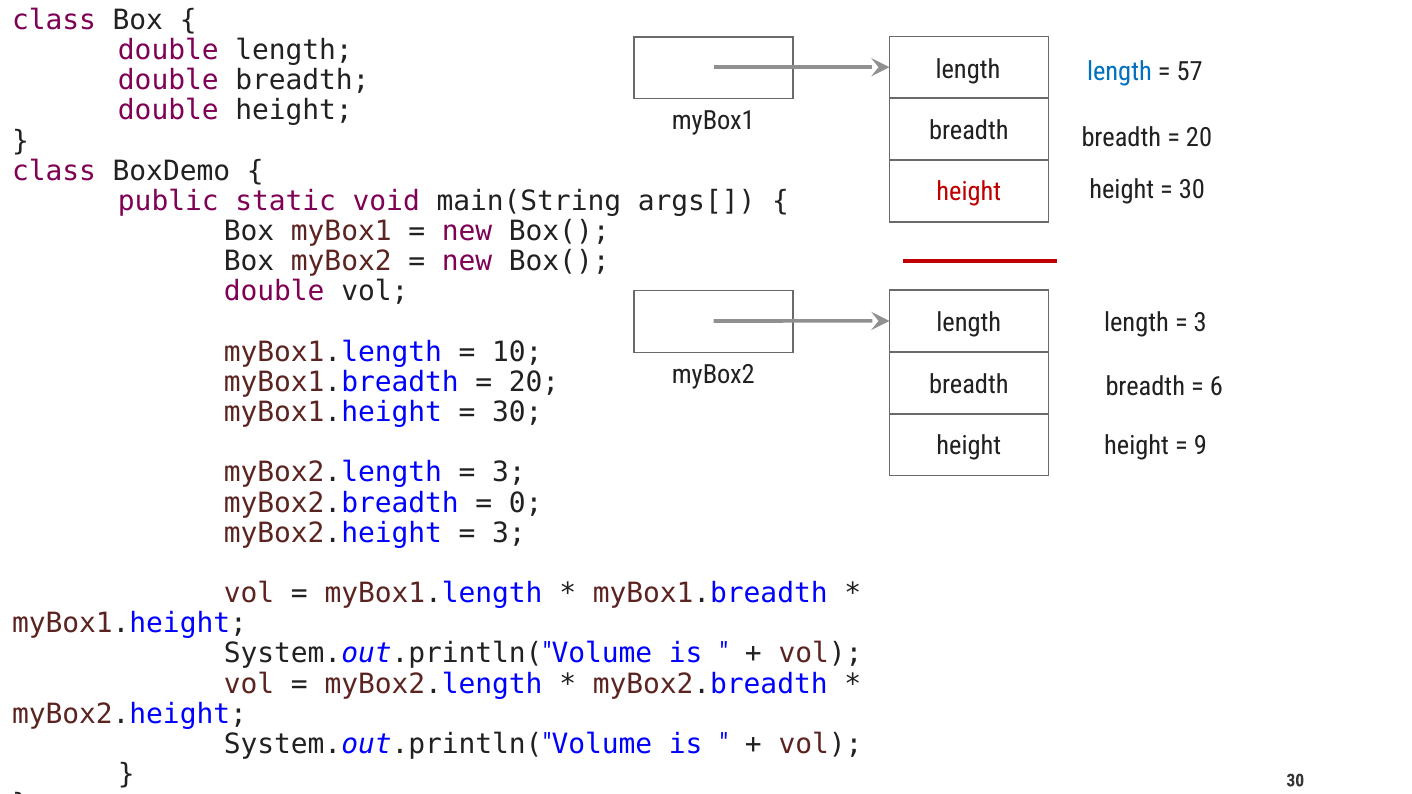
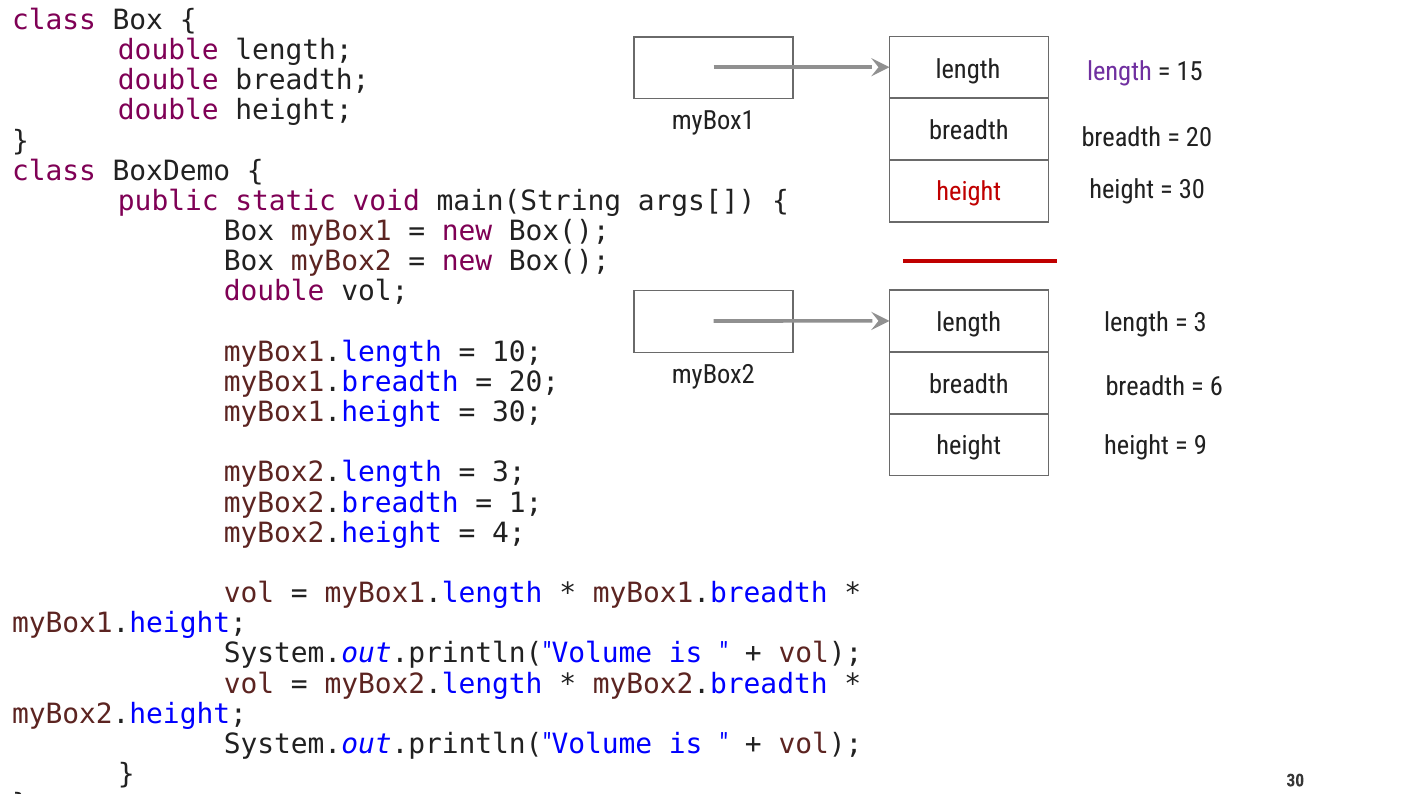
length colour: blue -> purple (1119, 72)
57: 57 -> 15 (1190, 72)
0: 0 -> 1 (526, 503)
3: 3 -> 4 (509, 533)
